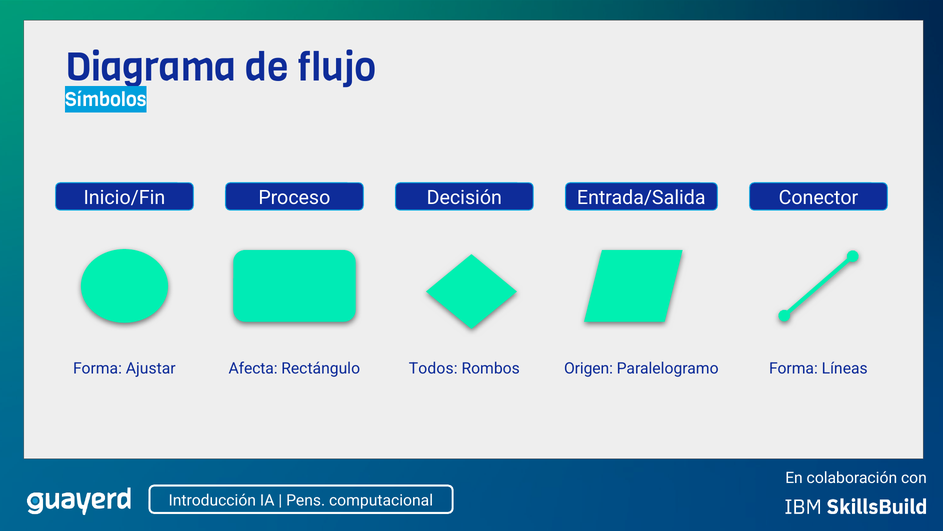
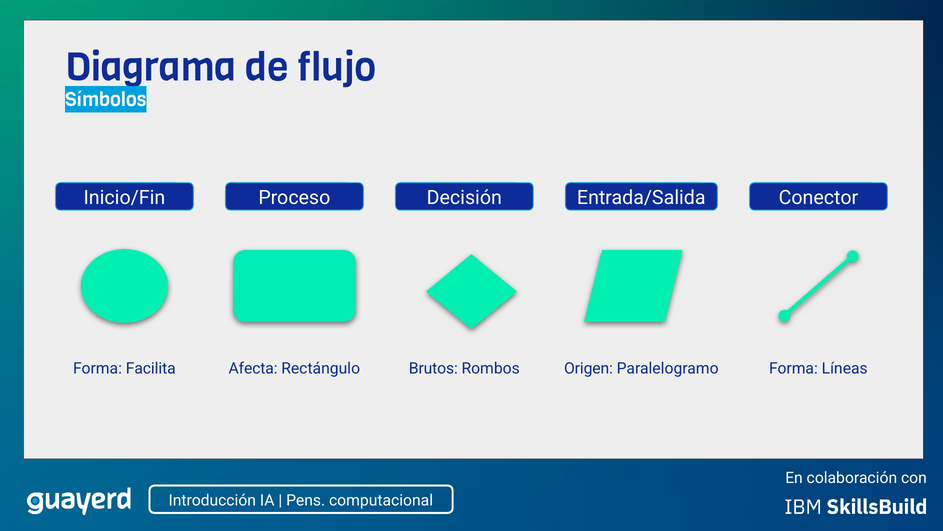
Ajustar: Ajustar -> Facilita (151, 368)
Todos: Todos -> Brutos (433, 368)
